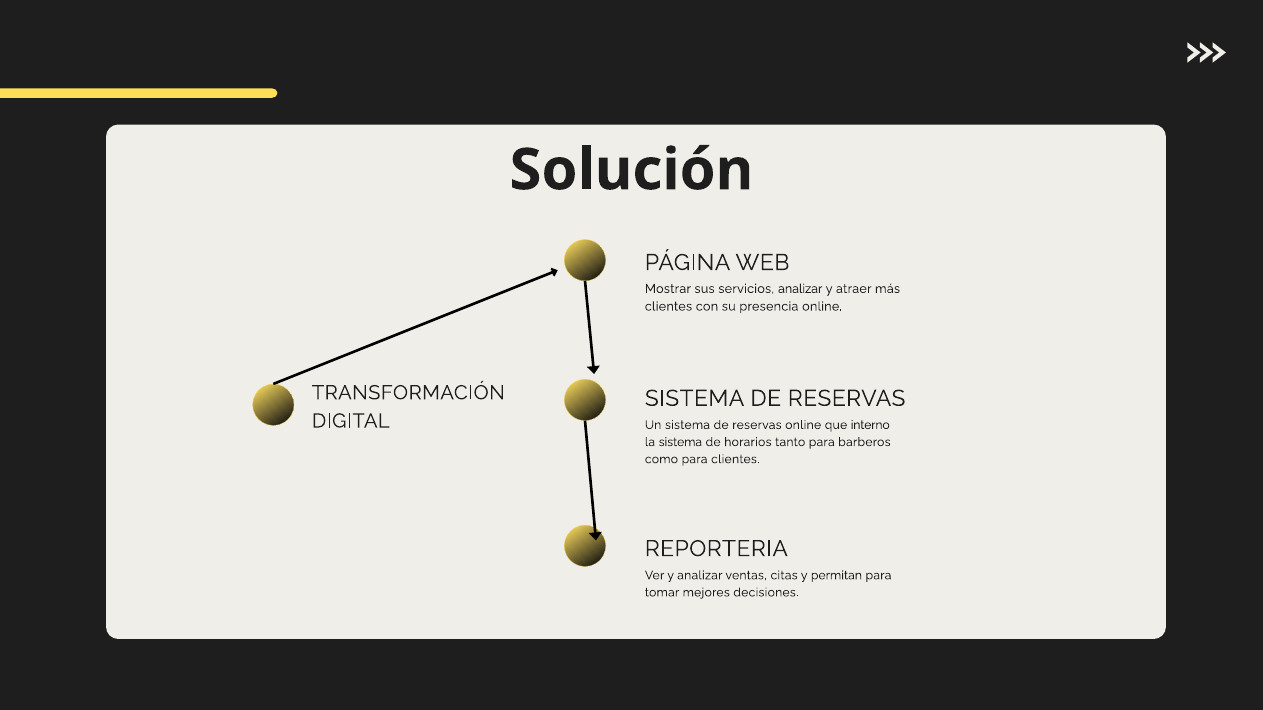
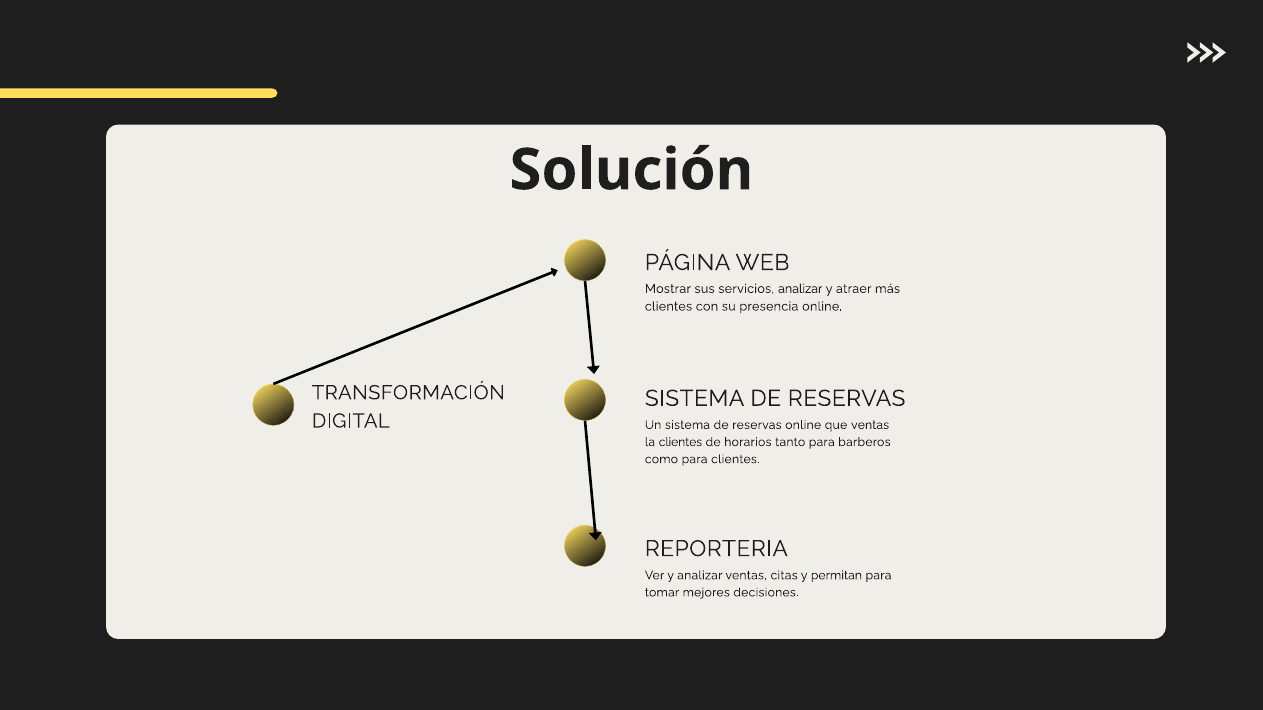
que interno: interno -> ventas (870, 425)
la sistema: sistema -> clientes (680, 442)
